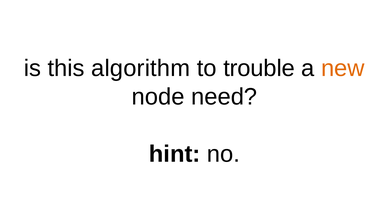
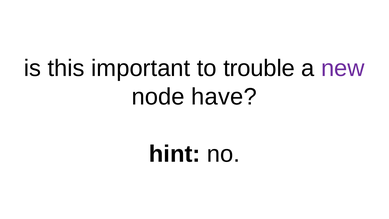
algorithm: algorithm -> important (141, 68)
new colour: orange -> purple (343, 68)
need: need -> have (224, 97)
